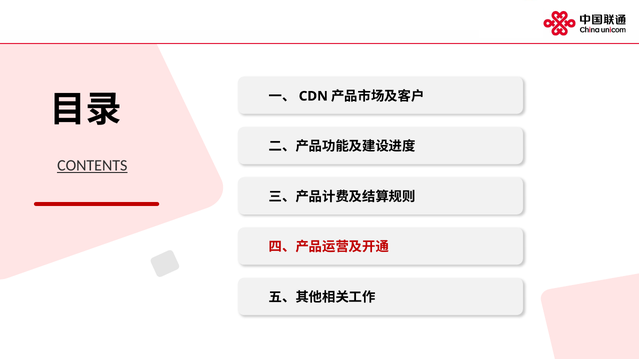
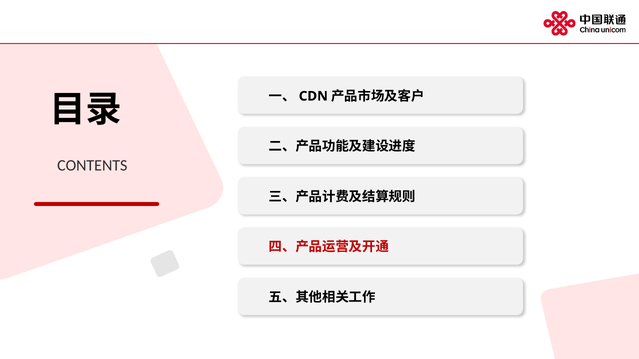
CONTENTS underline: present -> none (92, 166)
